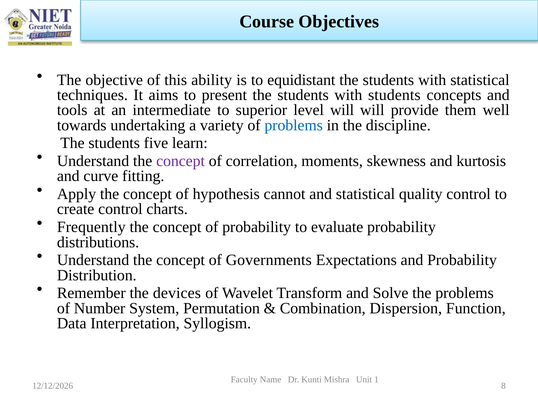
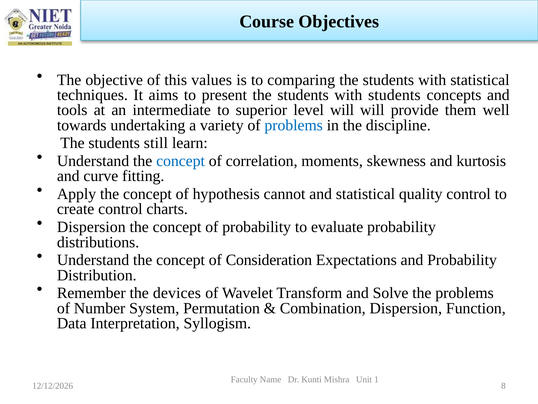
ability: ability -> values (212, 80)
equidistant: equidistant -> comparing (301, 80)
five: five -> still (156, 143)
concept colour: purple -> blue (181, 161)
Frequently: Frequently -> Dispersion (91, 227)
Governments: Governments -> Consideration (269, 260)
